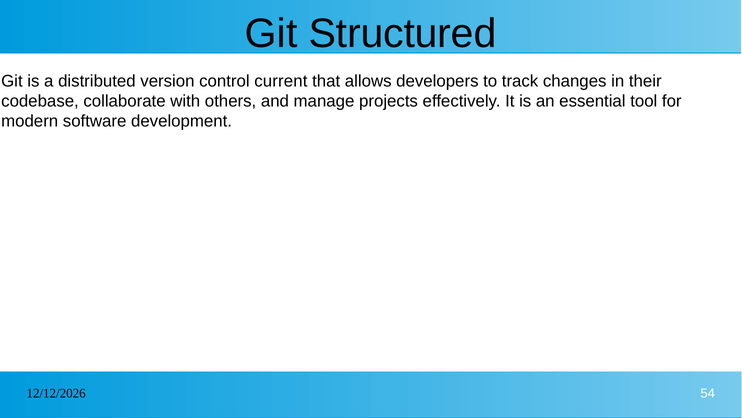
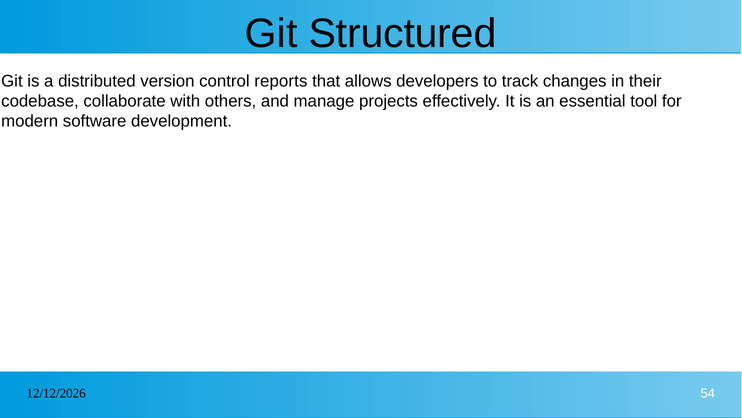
current: current -> reports (281, 81)
